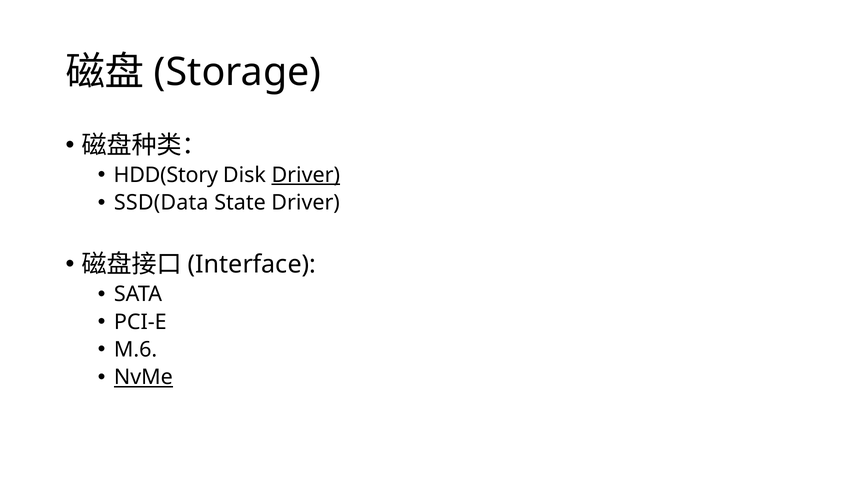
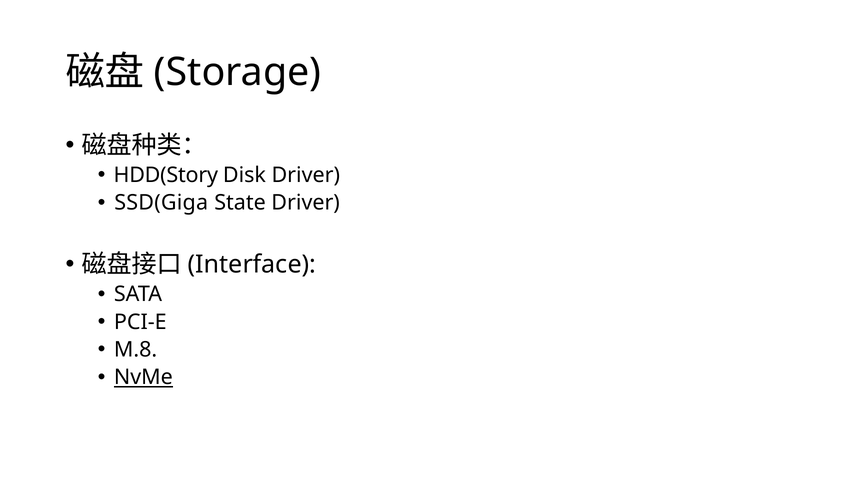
Driver underline: present -> none (306, 175)
SSD(Data: SSD(Data -> SSD(Giga (161, 203)
M.6: M.6 -> M.8 (136, 350)
